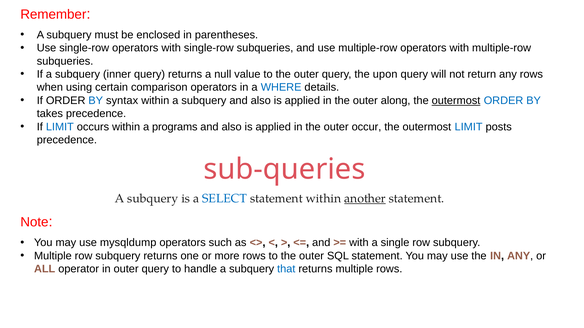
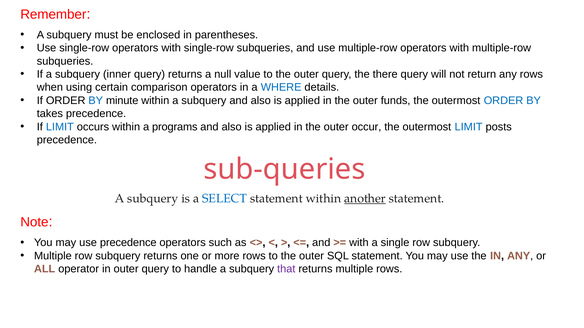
upon: upon -> there (385, 74)
syntax: syntax -> minute (122, 101)
along: along -> funds (396, 101)
outermost underline: present -> none (456, 101)
use mysqldump: mysqldump -> precedence (128, 243)
that colour: blue -> purple (286, 269)
